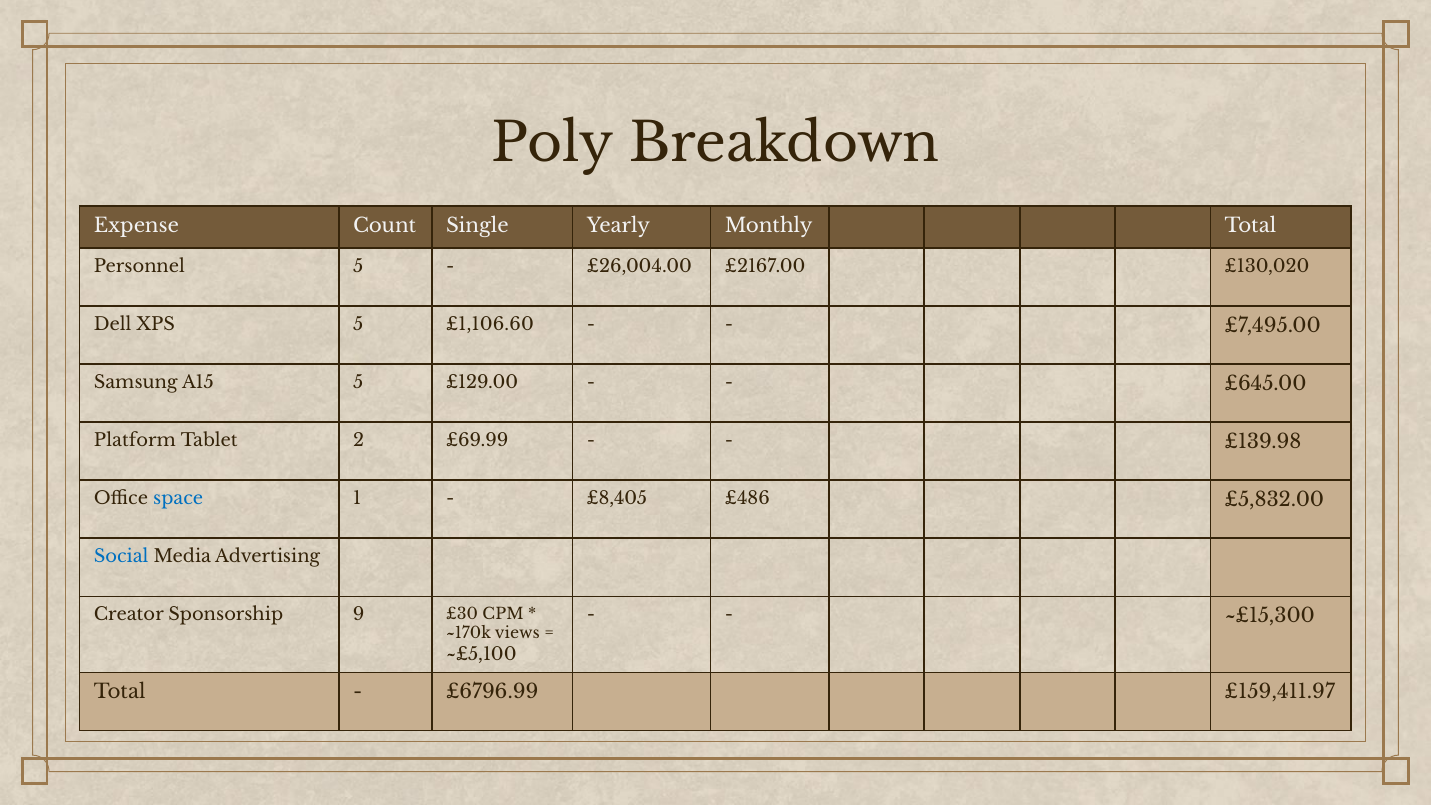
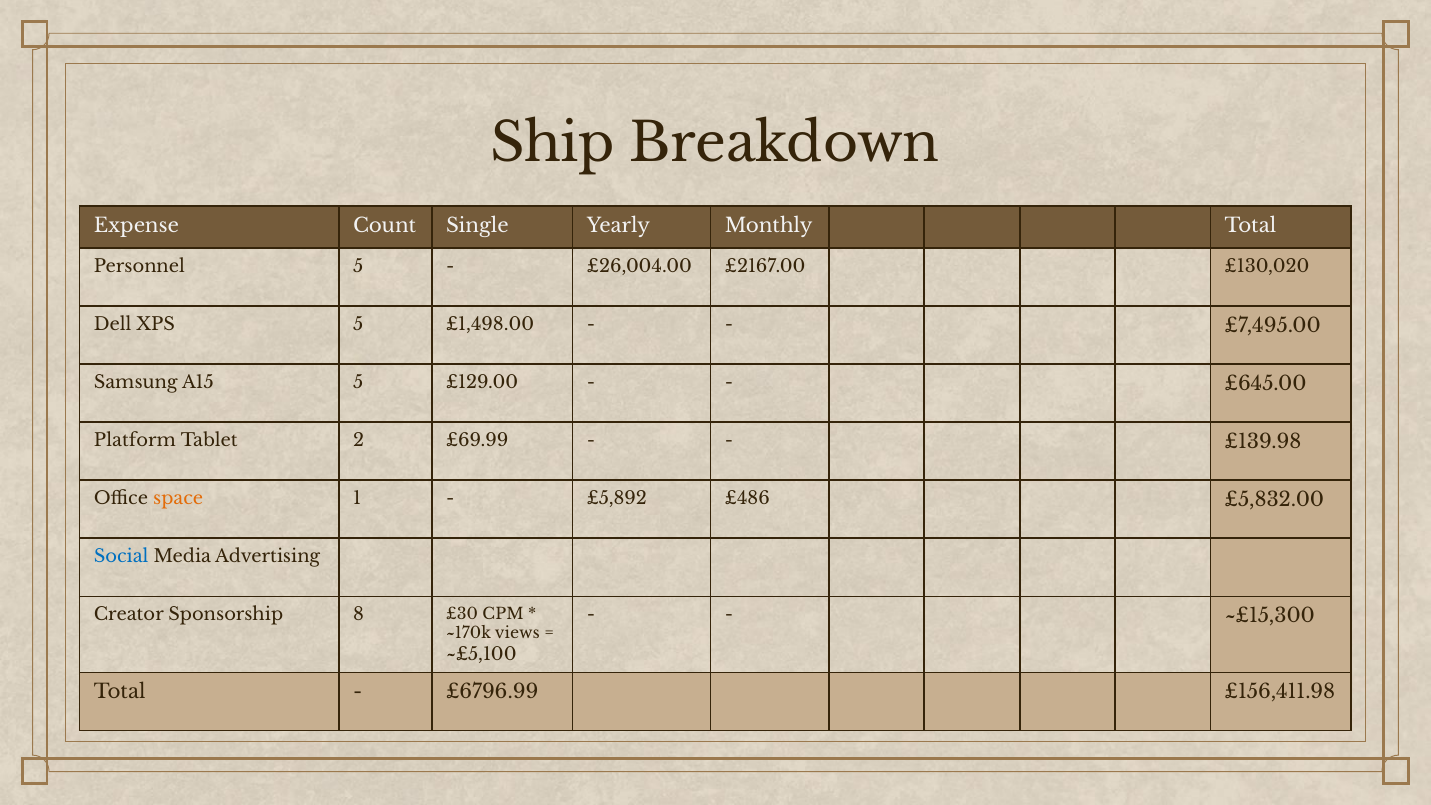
Poly: Poly -> Ship (553, 144)
£1,106.60: £1,106.60 -> £1,498.00 (490, 325)
space colour: blue -> orange (178, 499)
£8,405: £8,405 -> £5,892 (617, 499)
9: 9 -> 8 (359, 615)
£159,411.97: £159,411.97 -> £156,411.98 (1280, 692)
